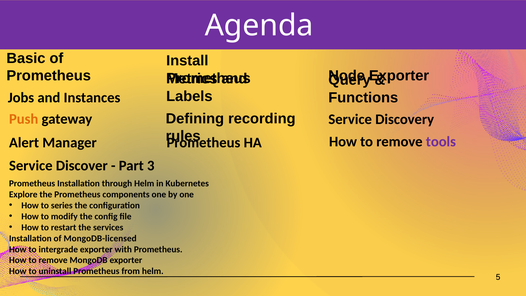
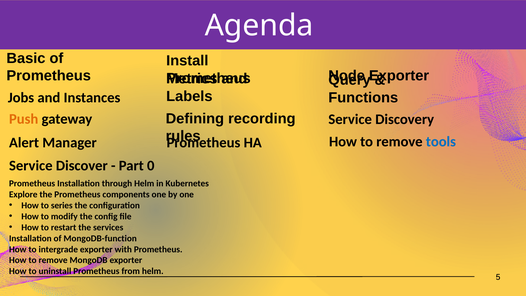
tools colour: purple -> blue (441, 141)
3: 3 -> 0 (151, 166)
MongoDB-licensed: MongoDB-licensed -> MongoDB-function (100, 238)
